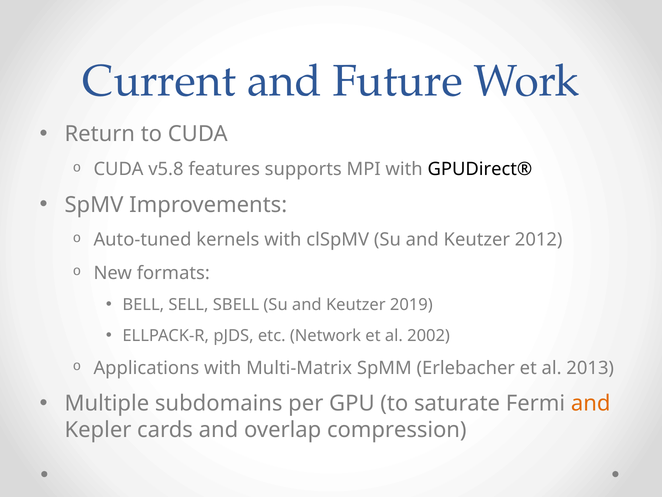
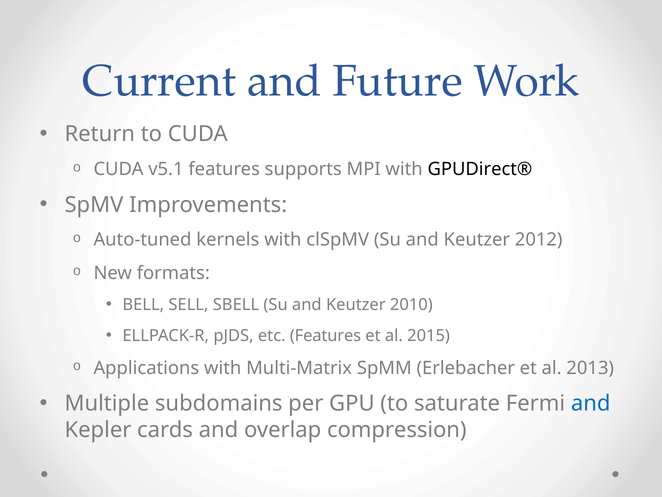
v5.8: v5.8 -> v5.1 (166, 169)
2019: 2019 -> 2010 (411, 305)
etc Network: Network -> Features (326, 335)
2002: 2002 -> 2015 (429, 335)
and colour: orange -> blue (591, 403)
